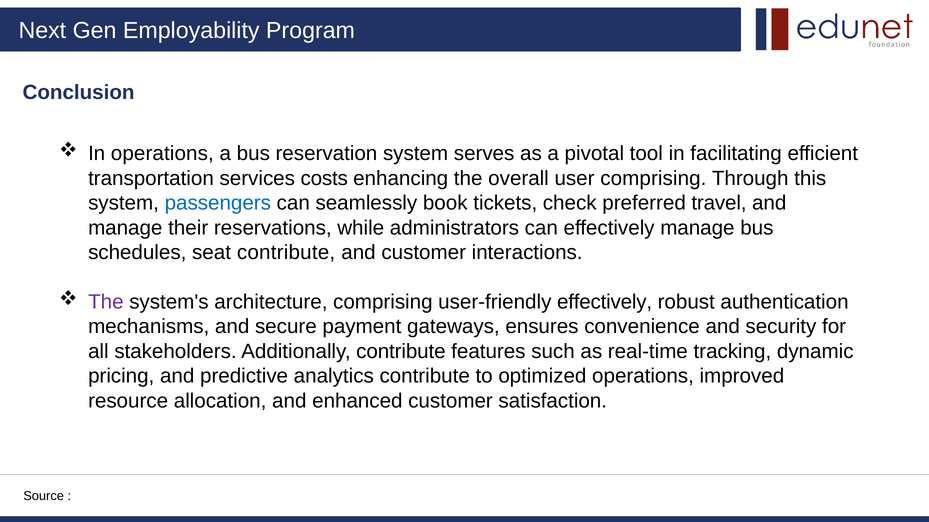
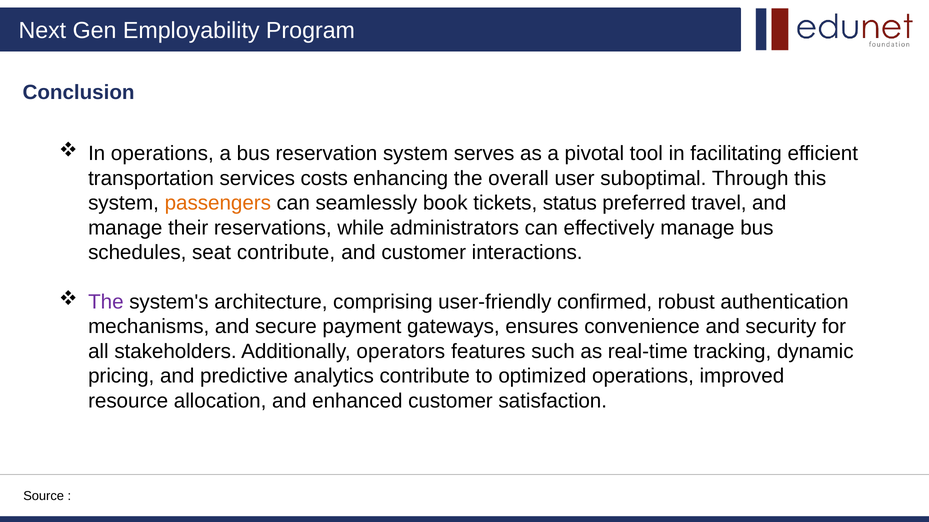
user comprising: comprising -> suboptimal (653, 178)
passengers colour: blue -> orange (218, 203)
check: check -> status (570, 203)
user-friendly effectively: effectively -> confirmed (605, 302)
Additionally contribute: contribute -> operators (401, 352)
